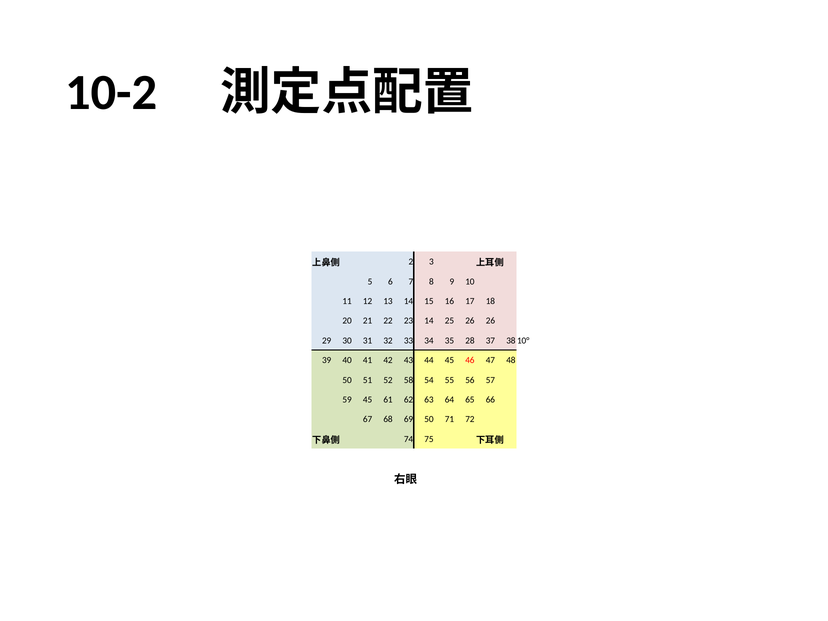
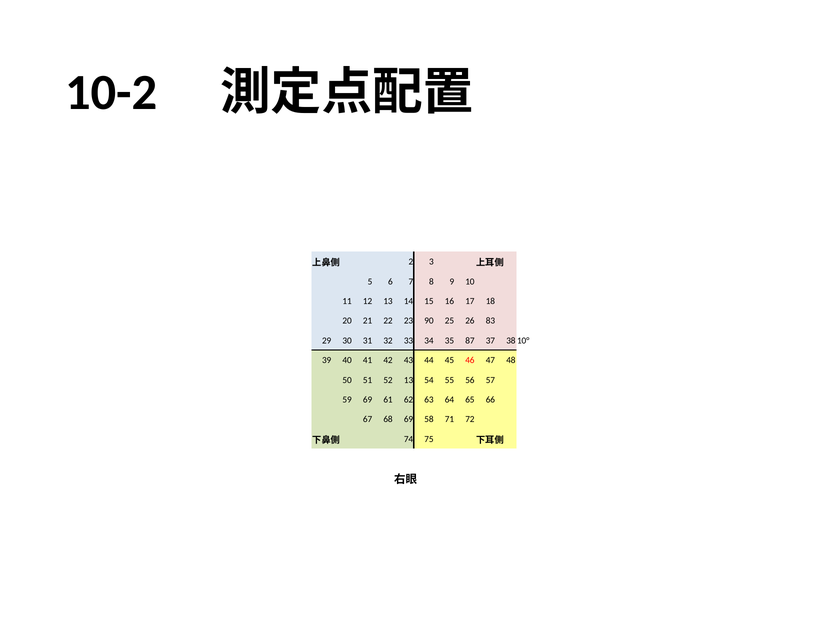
23 14: 14 -> 90 (429, 321)
26 26: 26 -> 83 (490, 321)
28: 28 -> 87 (470, 341)
52 58: 58 -> 13 (409, 380)
59 45: 45 -> 69 (368, 400)
69 50: 50 -> 58 (429, 419)
